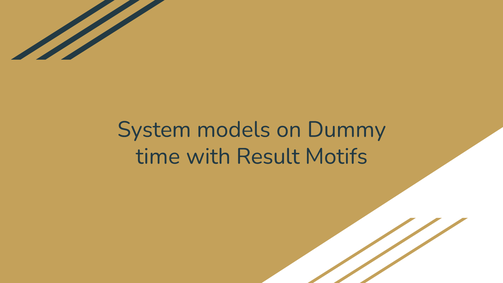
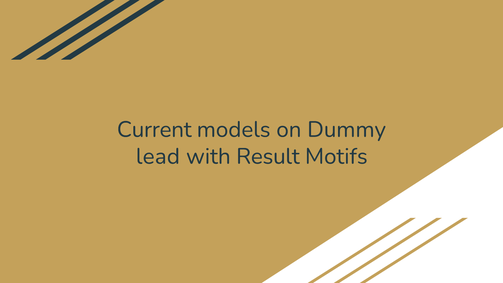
System: System -> Current (154, 129)
time: time -> lead (158, 156)
